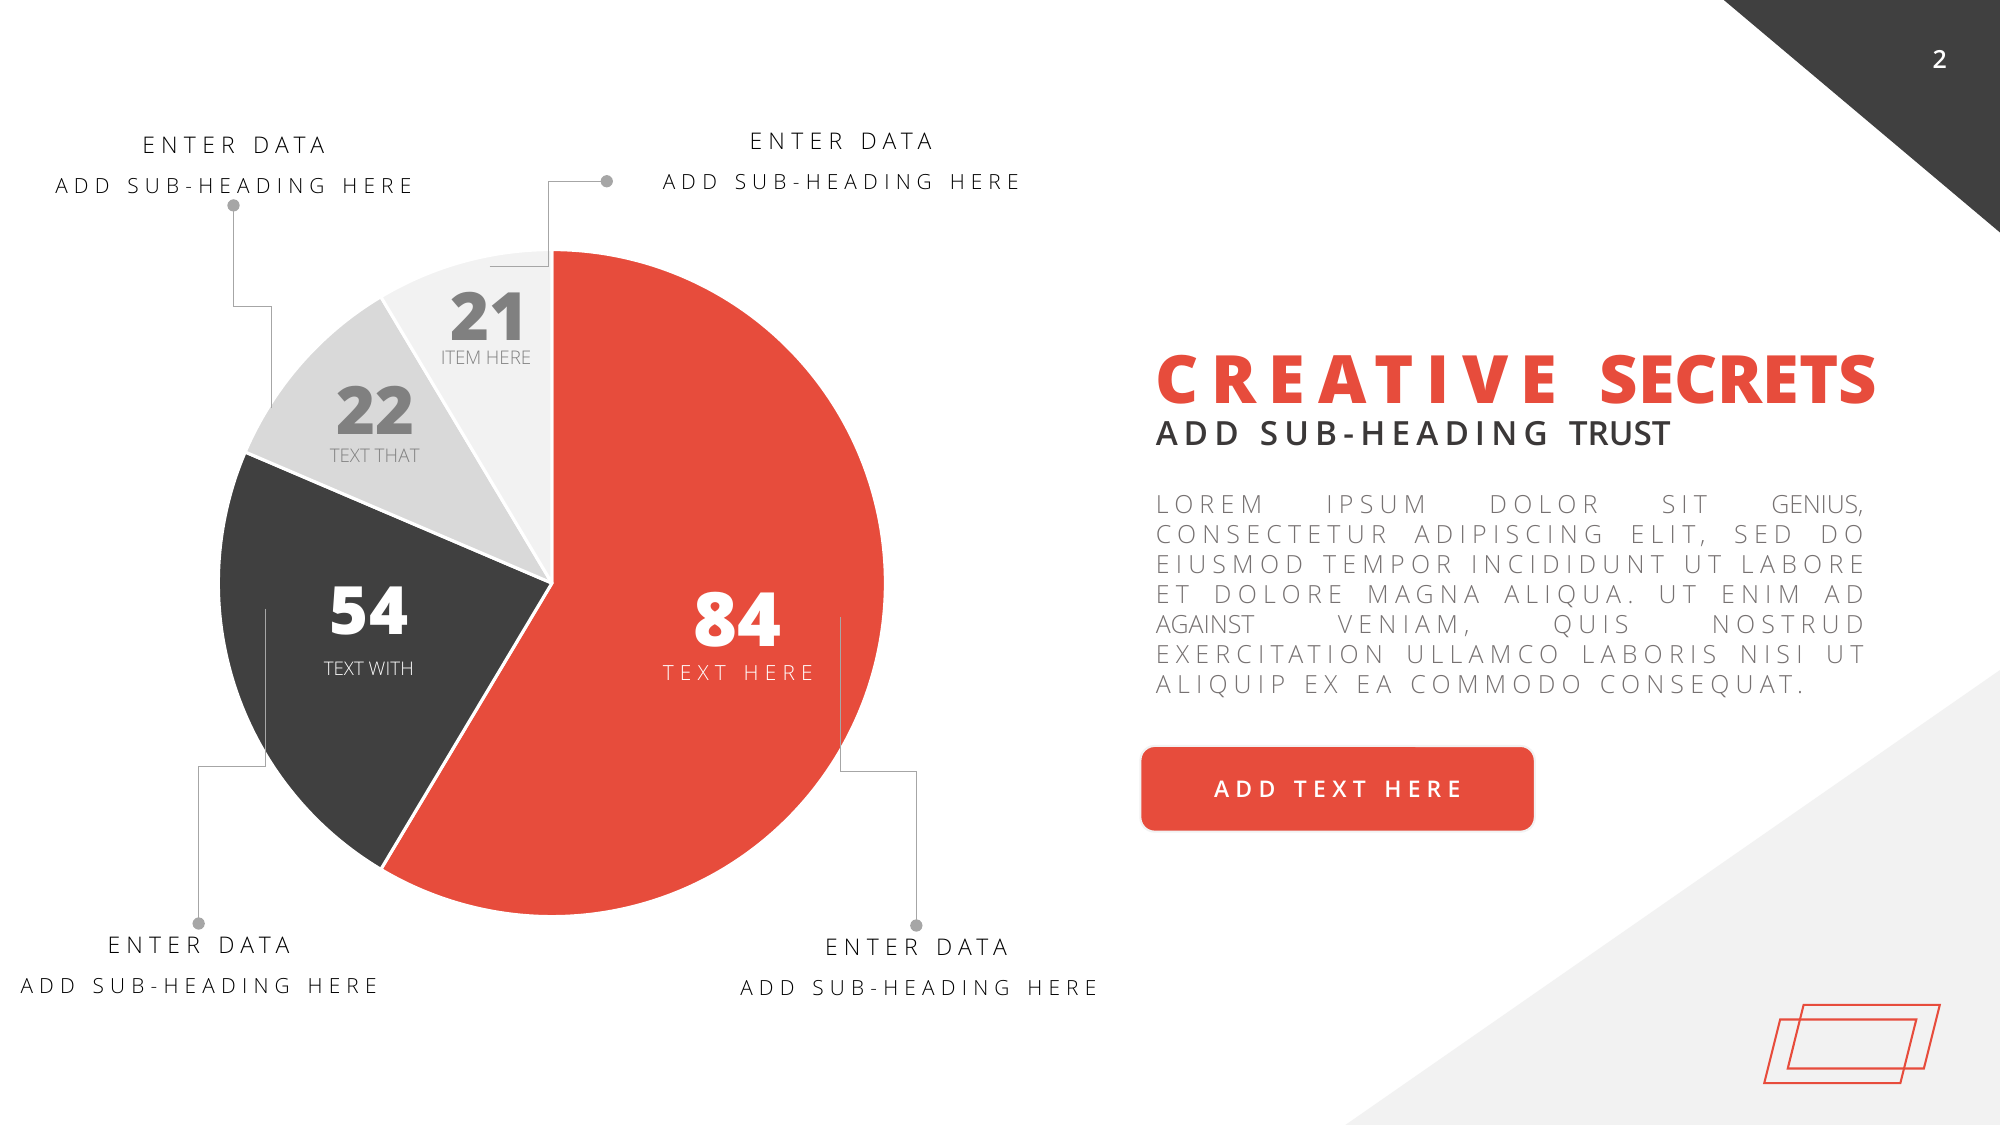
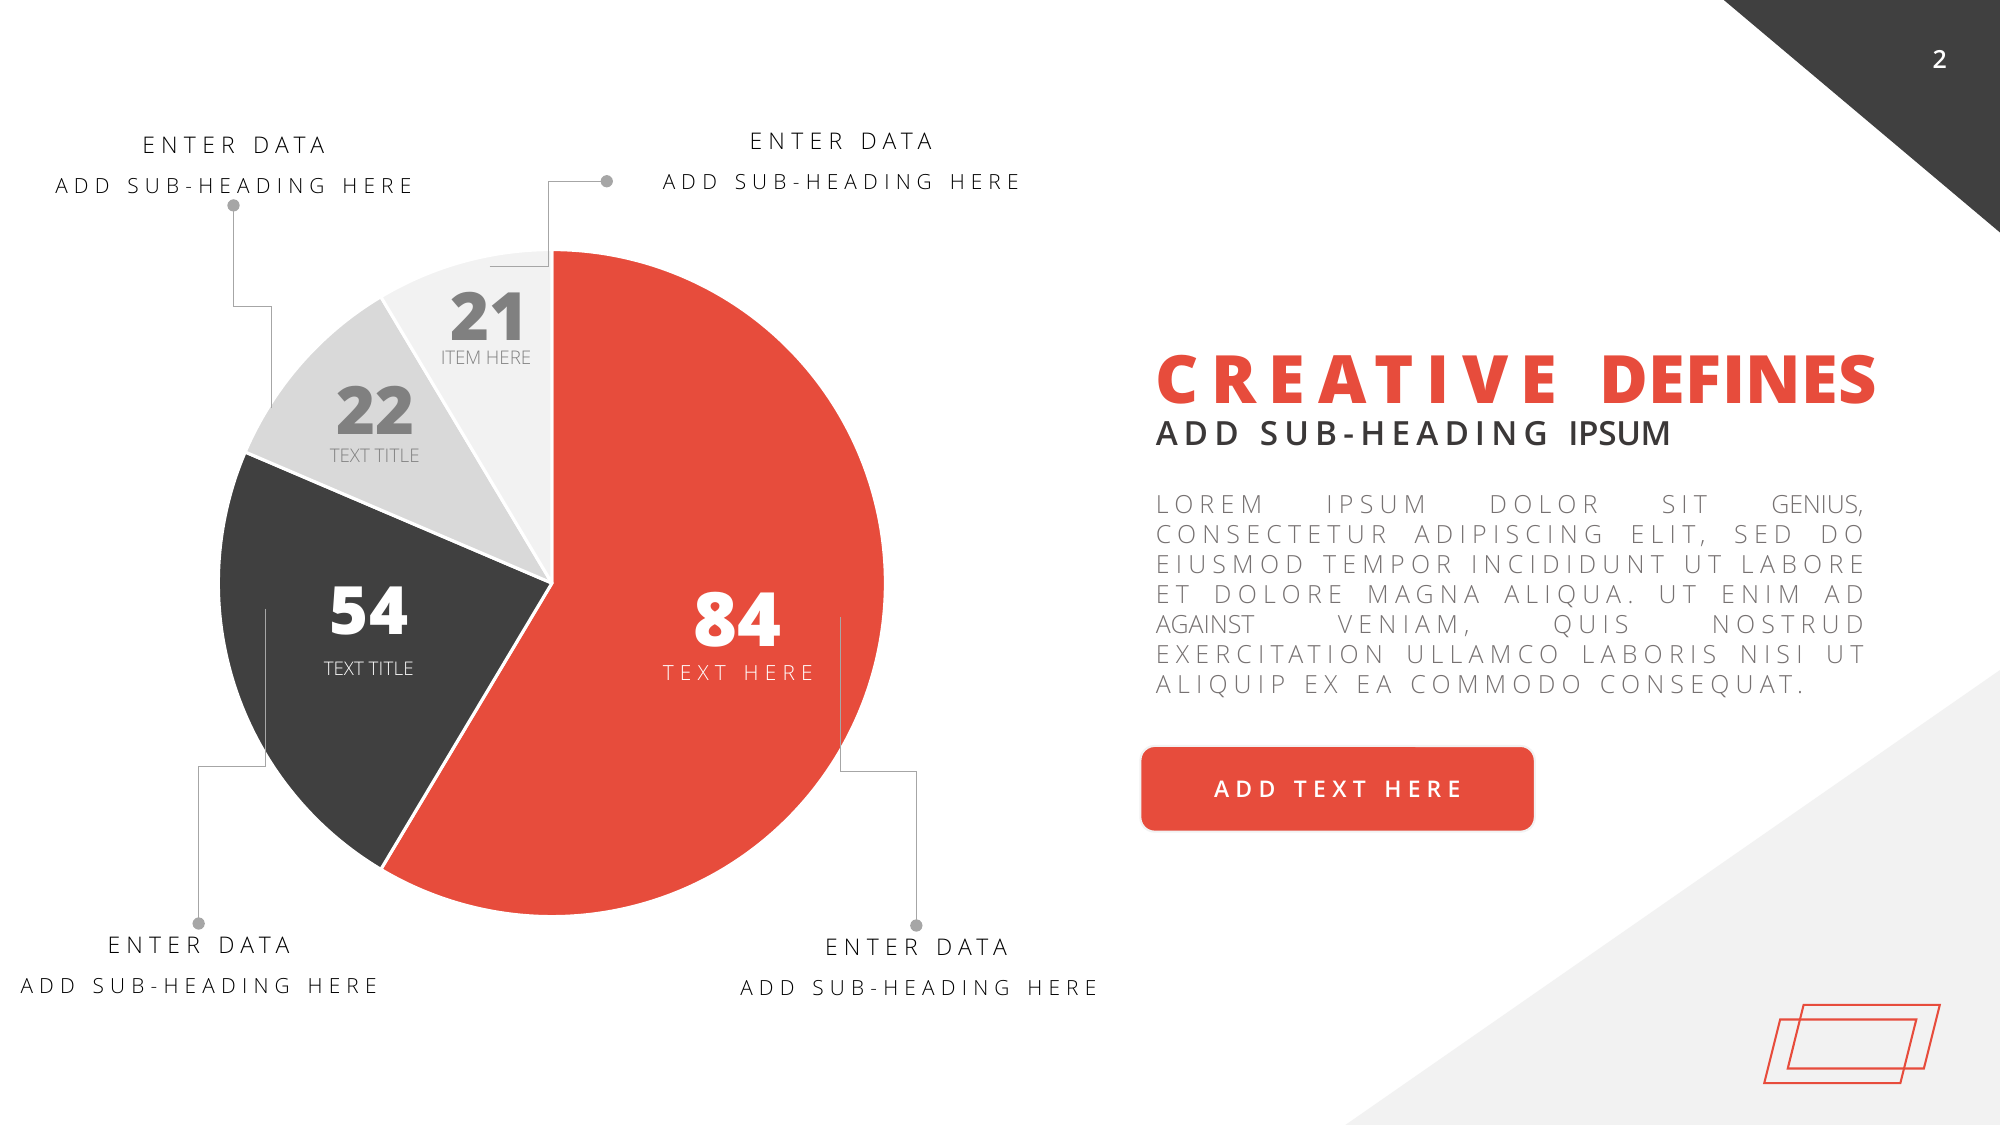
SECRETS: SECRETS -> DEFINES (1738, 382)
TRUST: TRUST -> IPSUM (1620, 435)
THAT: THAT -> TITLE (397, 456)
WITH: WITH -> TITLE (391, 669)
